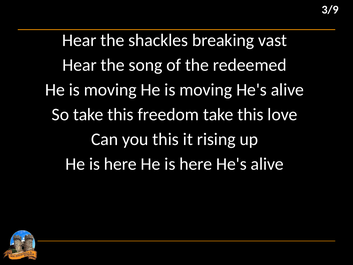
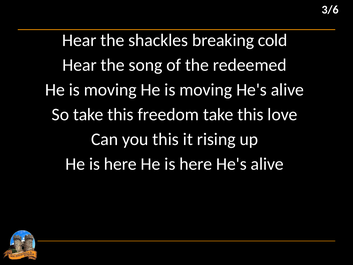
3/9: 3/9 -> 3/6 (330, 10)
vast: vast -> cold (273, 40)
